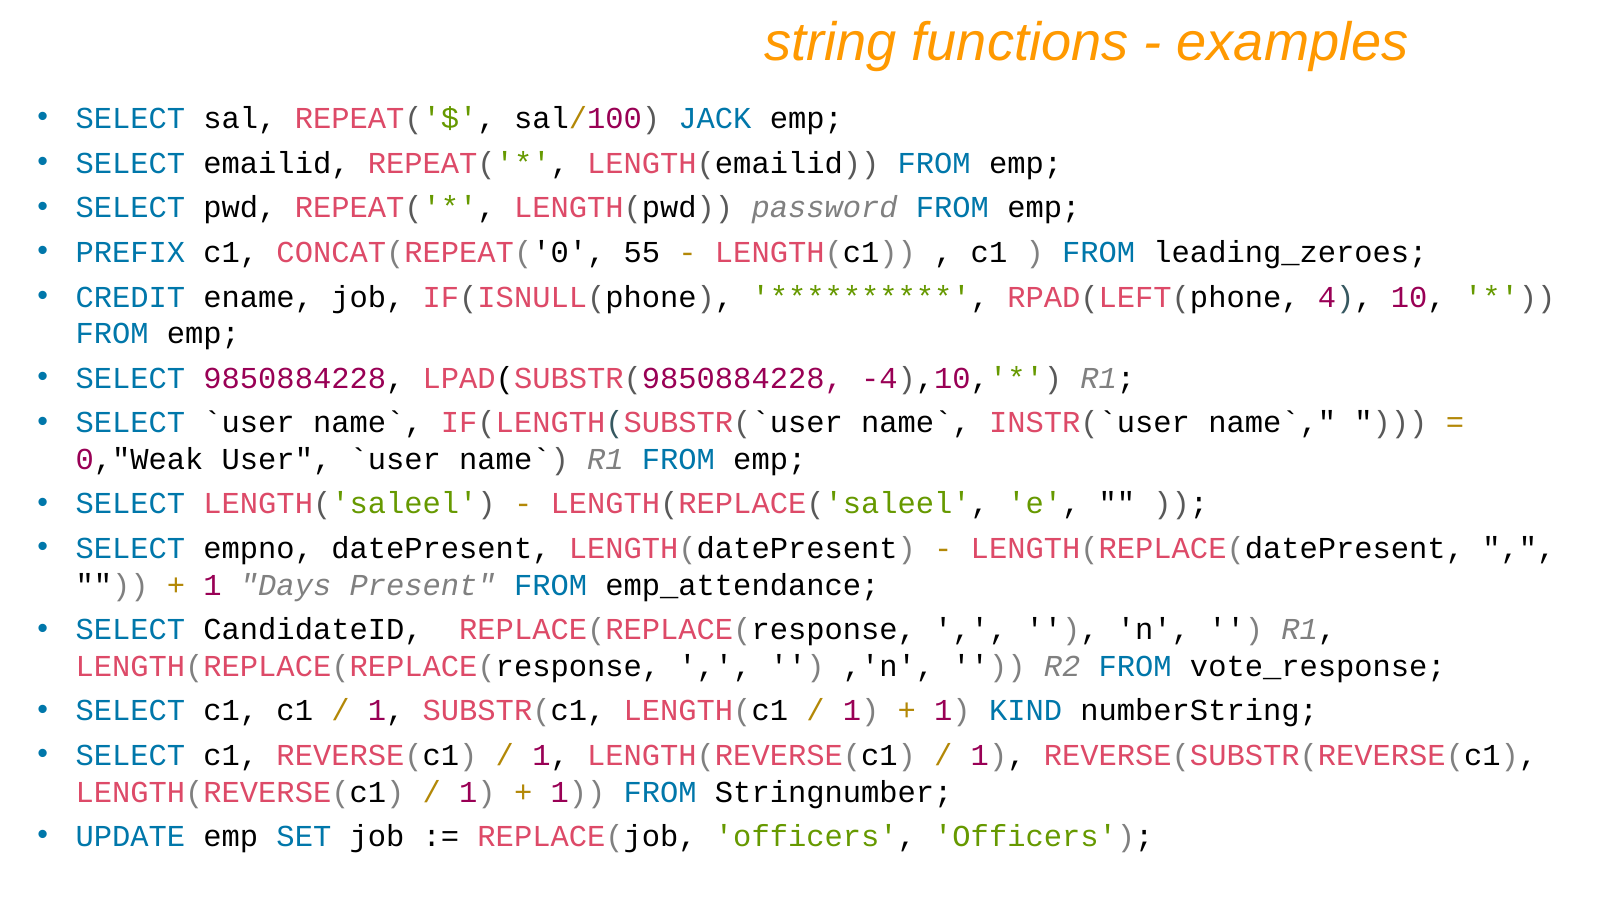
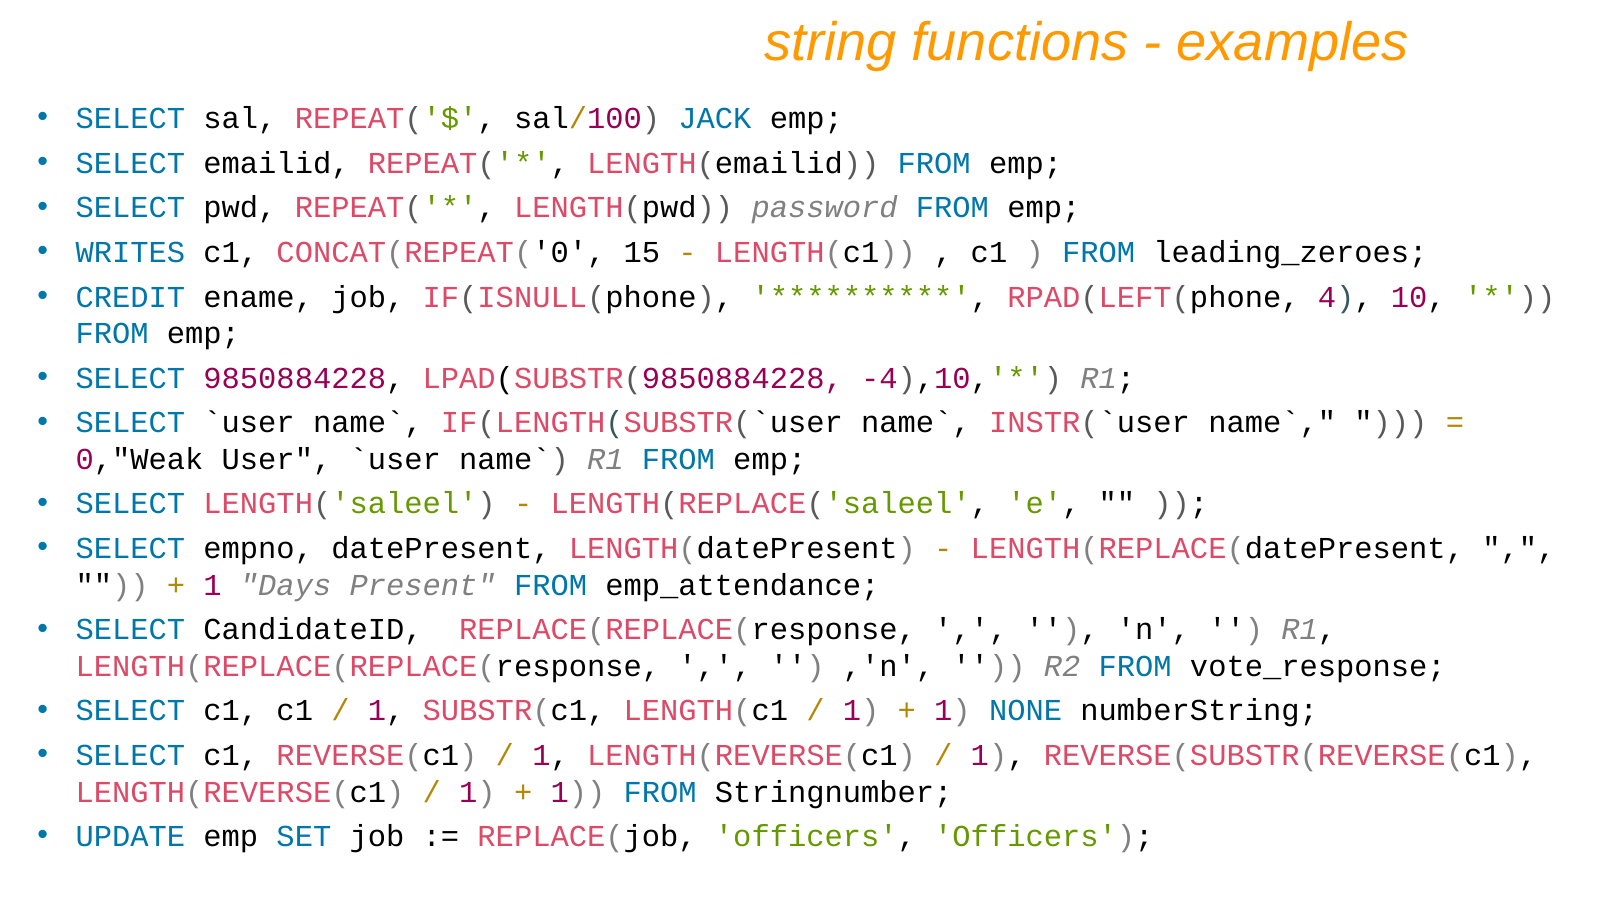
PREFIX: PREFIX -> WRITES (130, 253)
55: 55 -> 15 (642, 253)
KIND: KIND -> NONE (1026, 711)
